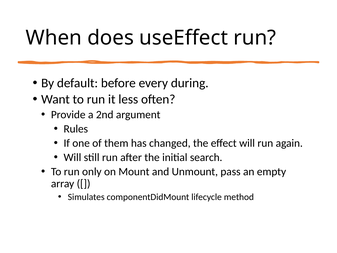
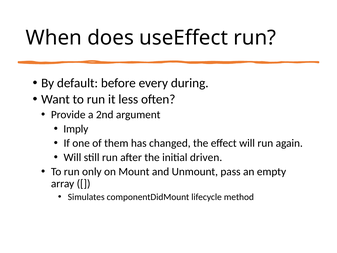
Rules: Rules -> Imply (76, 129)
search: search -> driven (206, 157)
